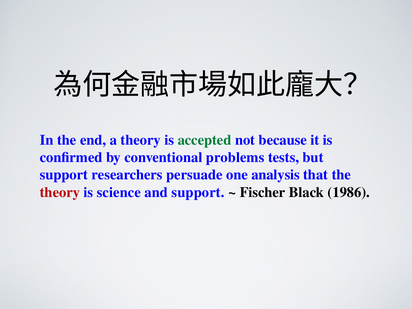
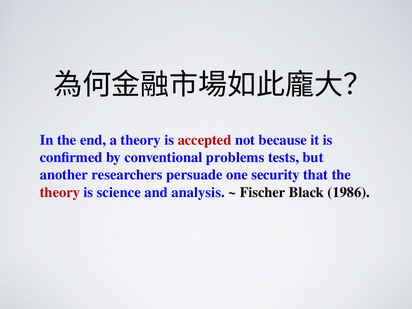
accepted colour: green -> red (205, 140)
support: support -> another (64, 175)
analysis: analysis -> security (276, 175)
and support: support -> analysis (198, 192)
